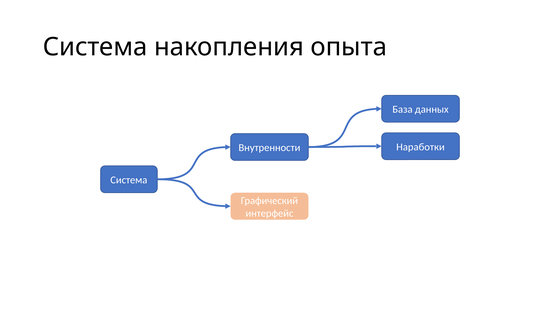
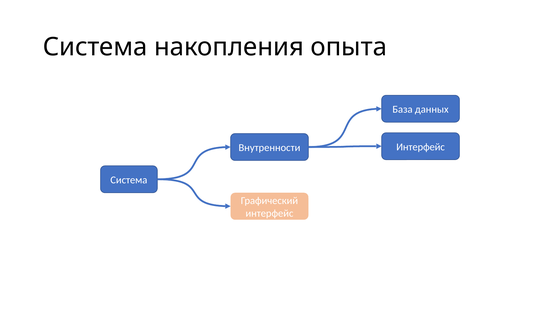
Наработки: Наработки -> Интерфейс (421, 147)
